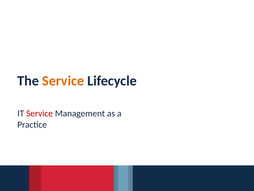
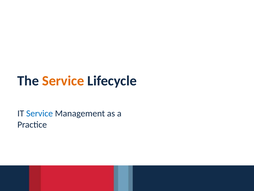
Service colour: red -> blue (40, 113)
